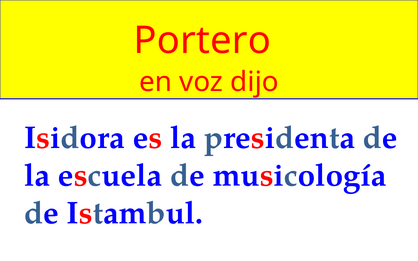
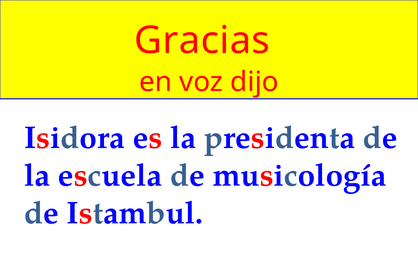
Portero: Portero -> Gracias (202, 40)
